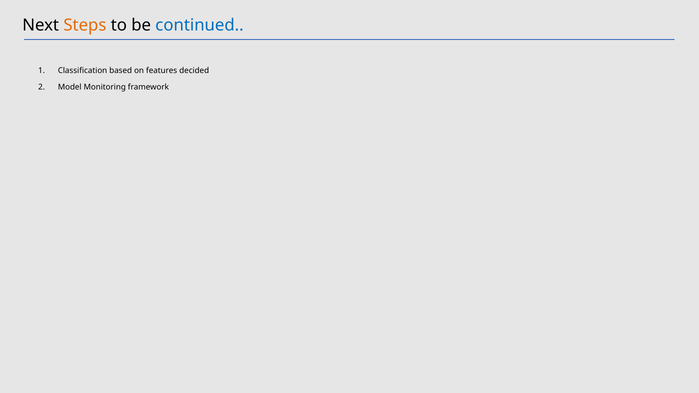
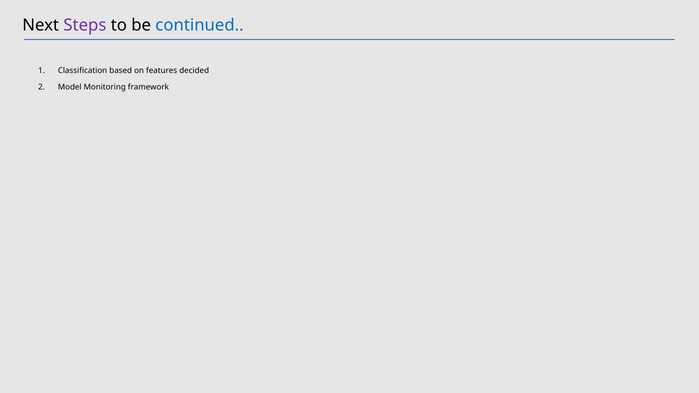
Steps colour: orange -> purple (85, 25)
